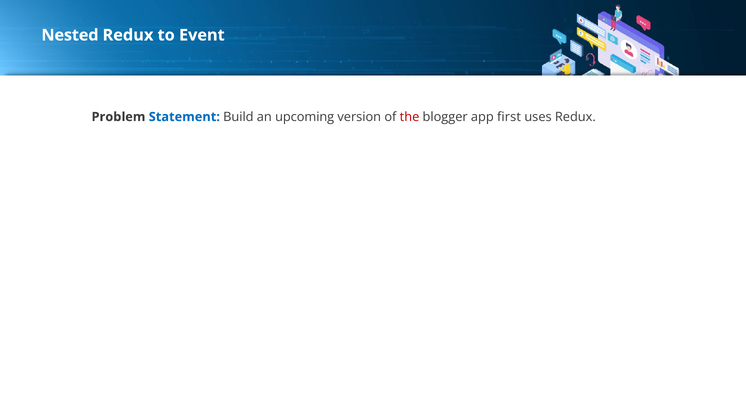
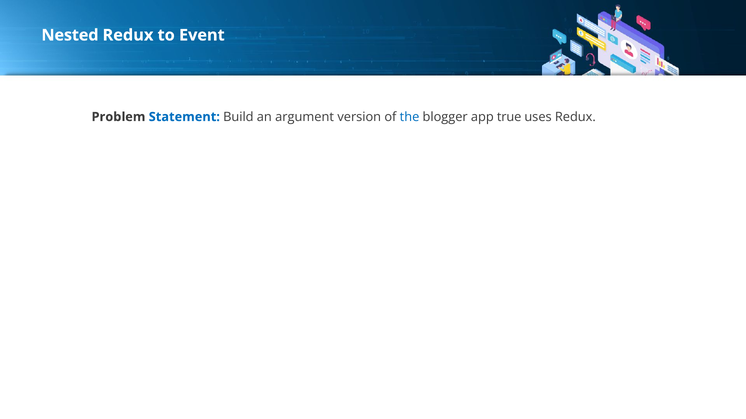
upcoming: upcoming -> argument (305, 117)
the colour: red -> blue (410, 117)
first: first -> true (509, 117)
